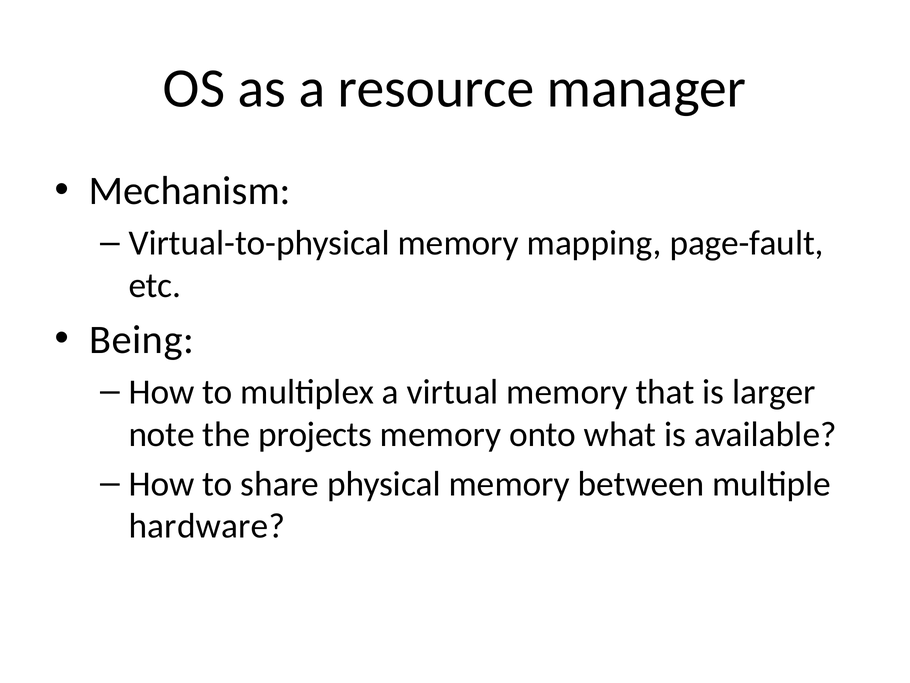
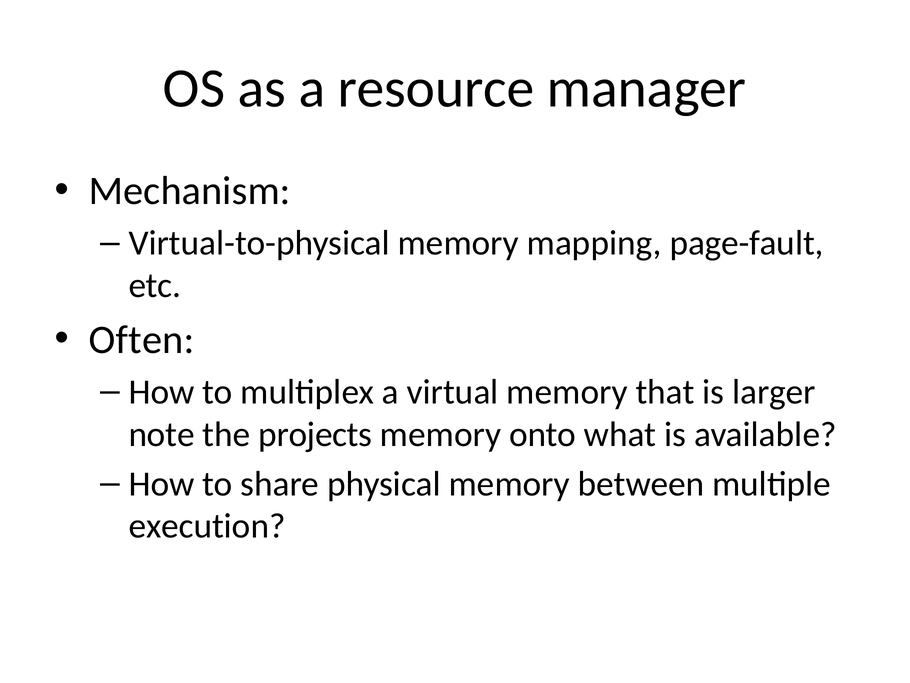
Being: Being -> Often (142, 339)
hardware: hardware -> execution (207, 526)
